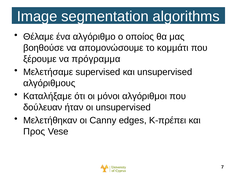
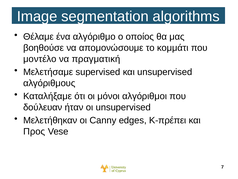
ξέρουμε: ξέρουμε -> μοντέλο (40, 59)
πρόγραμμα: πρόγραμμα -> πραγματική (96, 59)
